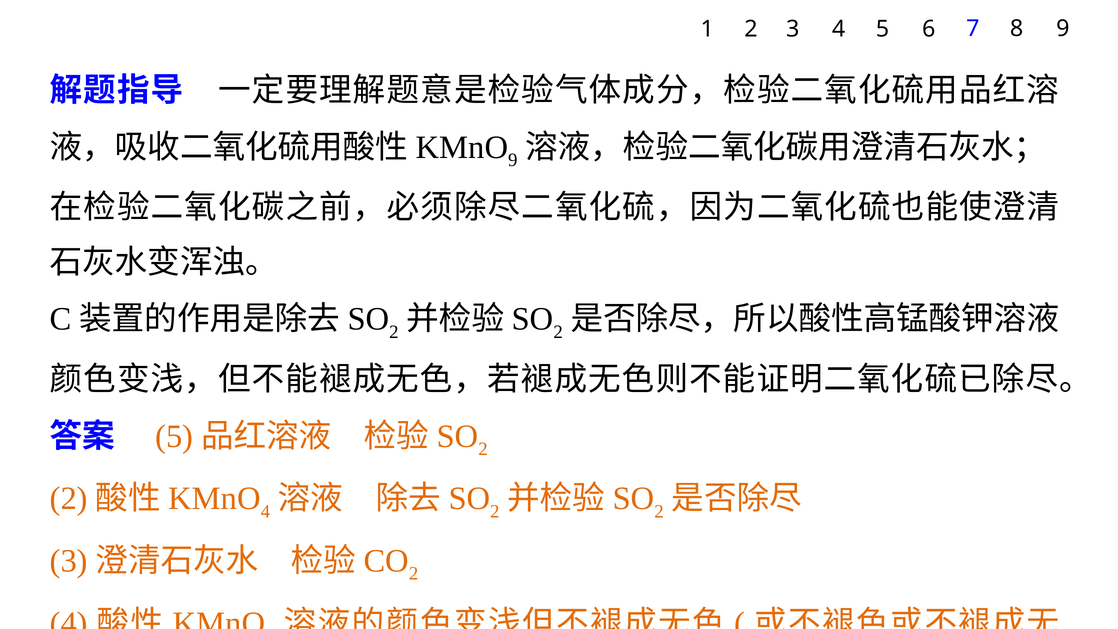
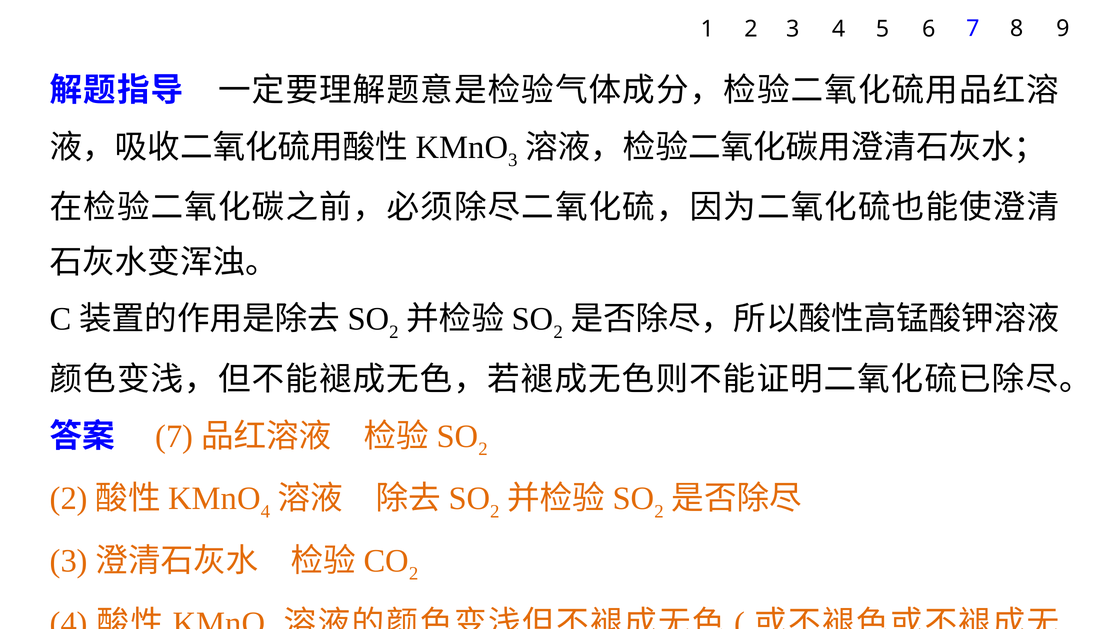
9: 9 -> 3 (513, 160)
5: 5 -> 7 (174, 436)
